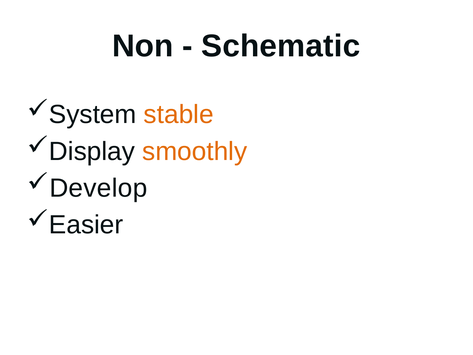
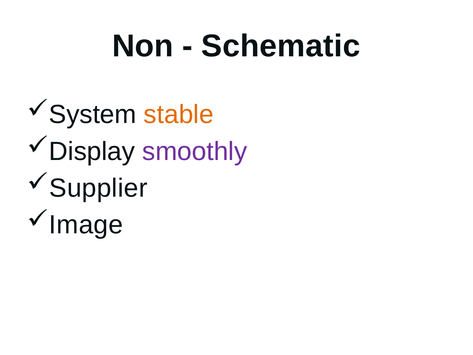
smoothly colour: orange -> purple (195, 151)
Develop: Develop -> Supplier (98, 188)
Easier: Easier -> Image (86, 225)
